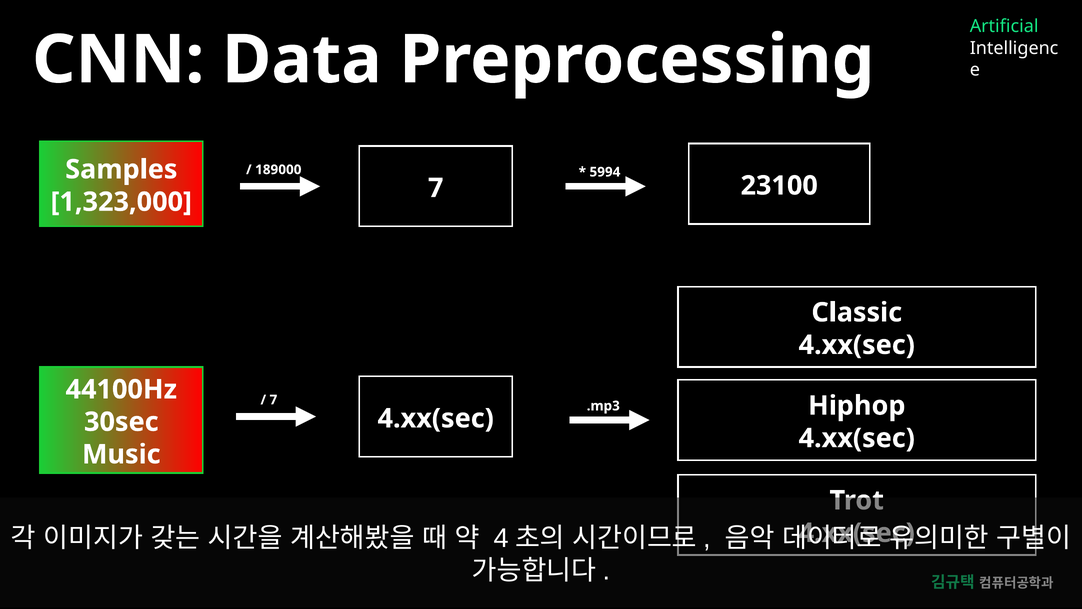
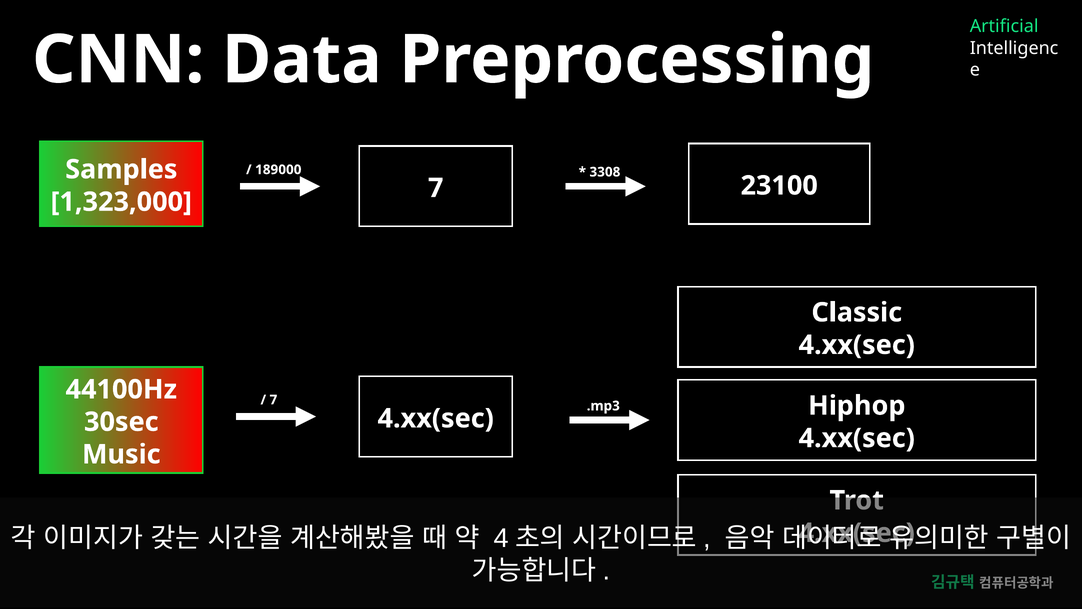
5994: 5994 -> 3308 (605, 172)
